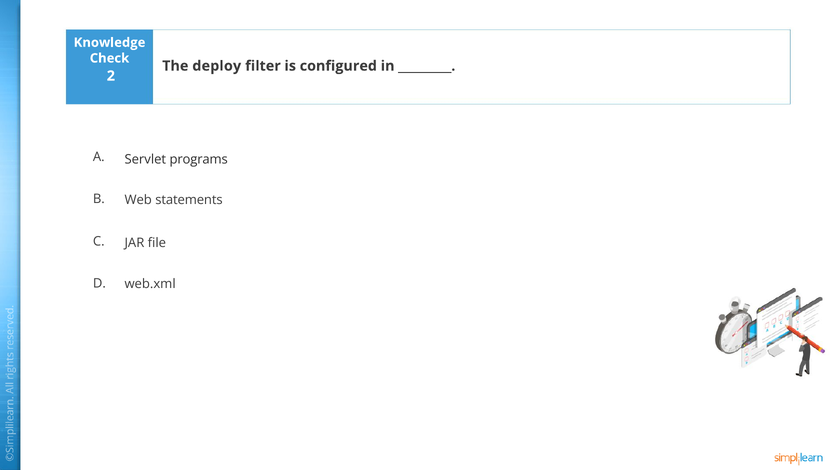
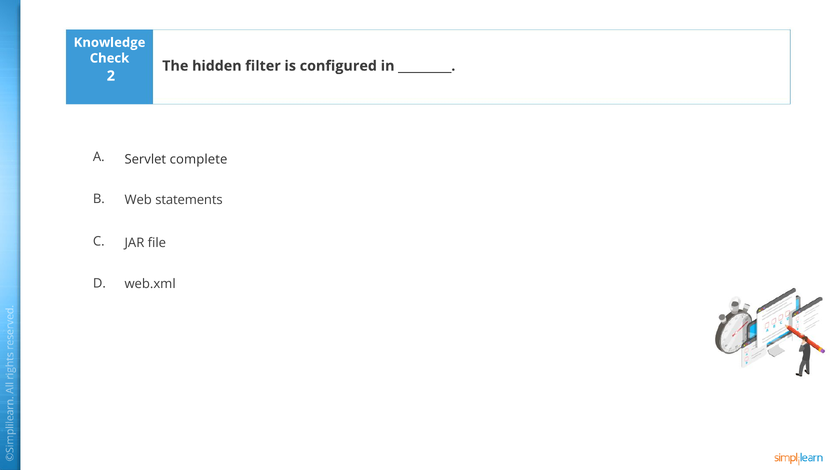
deploy: deploy -> hidden (217, 66)
programs: programs -> complete (199, 160)
